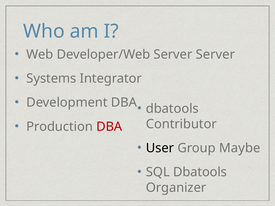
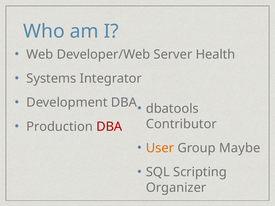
Server Server: Server -> Health (215, 55)
User colour: black -> orange (160, 148)
SQL Dbatools: Dbatools -> Scripting (200, 172)
